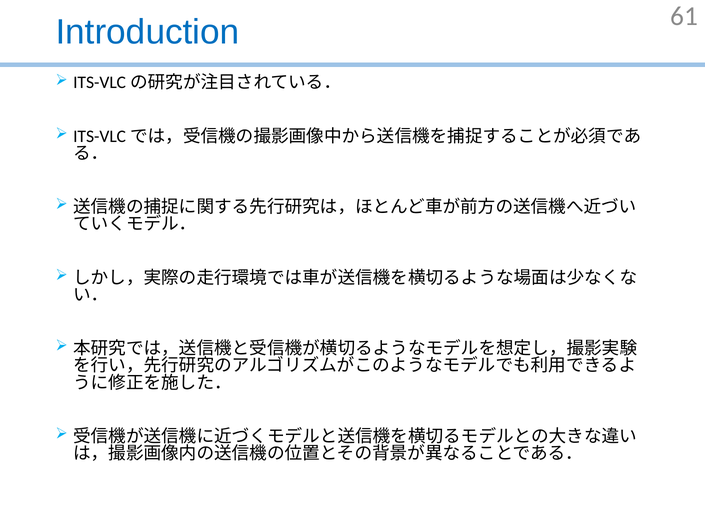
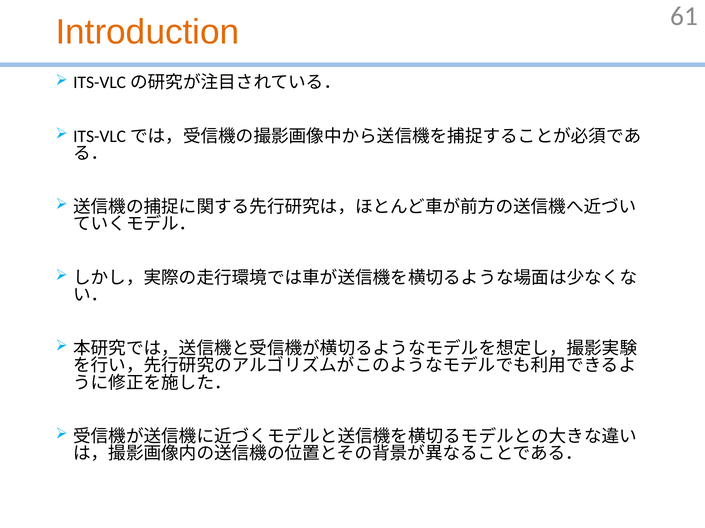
Introduction colour: blue -> orange (148, 32)
